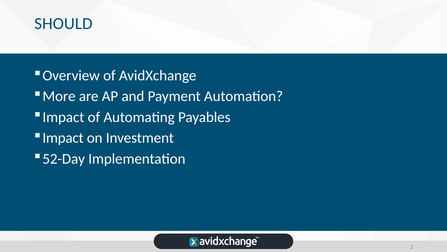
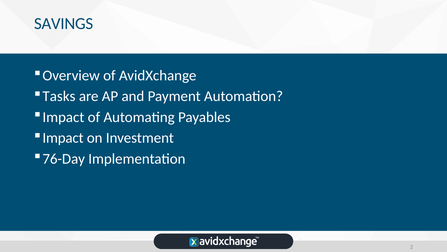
SHOULD: SHOULD -> SAVINGS (64, 24)
More: More -> Tasks (59, 96)
52-Day: 52-Day -> 76-Day (64, 158)
